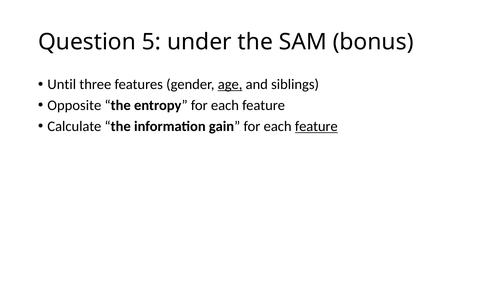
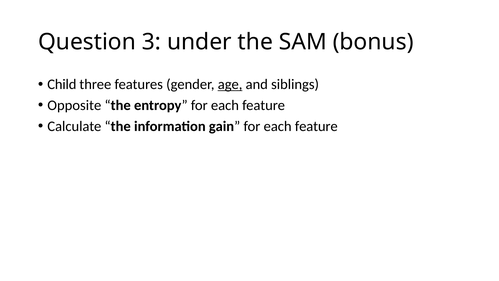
5: 5 -> 3 (151, 42)
Until: Until -> Child (62, 84)
feature underline: present -> none (316, 126)
